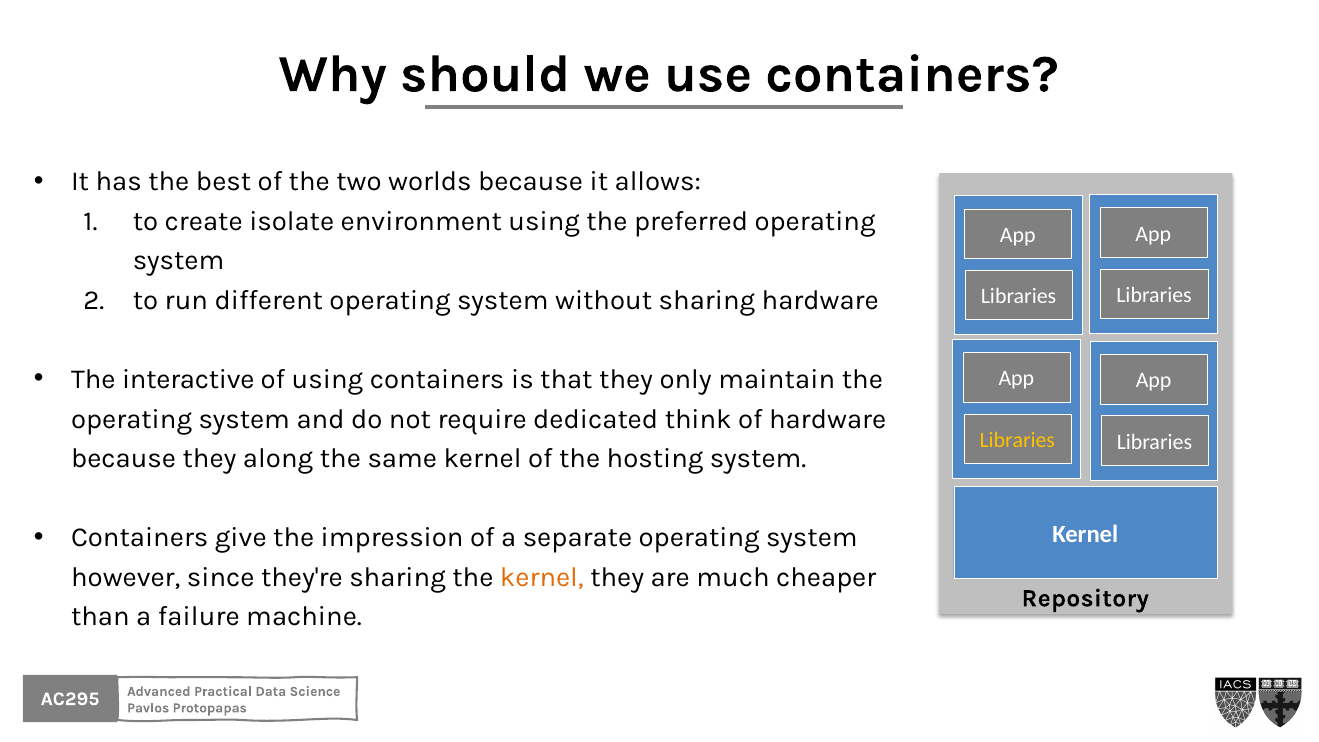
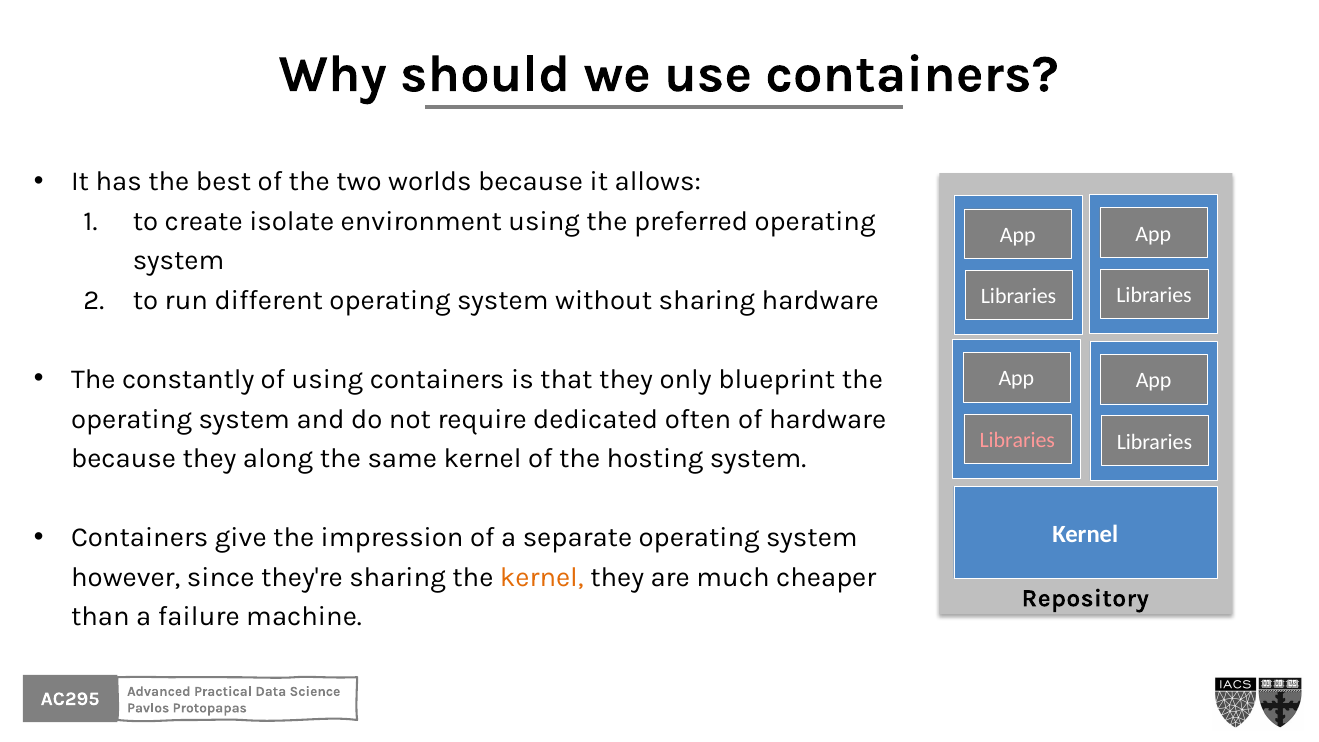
interactive: interactive -> constantly (188, 379)
maintain: maintain -> blueprint (777, 379)
think: think -> often (698, 419)
Libraries colour: yellow -> pink (1017, 440)
